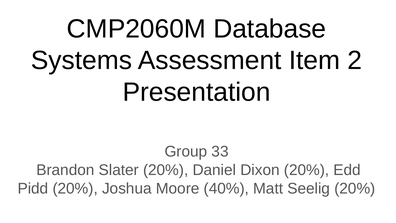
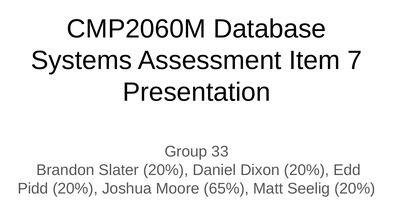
2: 2 -> 7 (355, 60)
40%: 40% -> 65% (226, 188)
